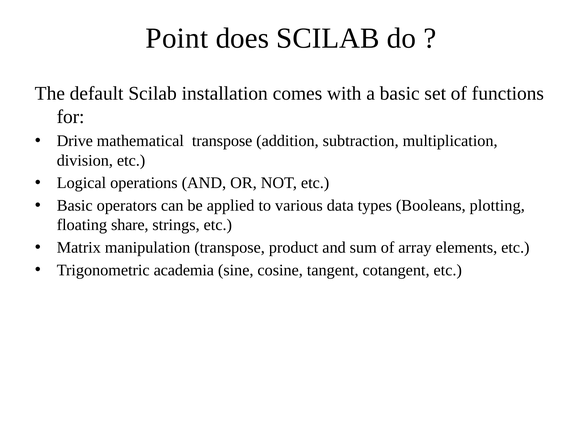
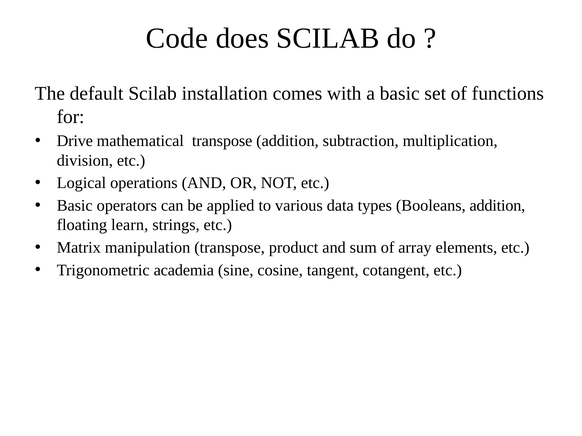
Point: Point -> Code (177, 38)
Booleans plotting: plotting -> addition (497, 206)
share: share -> learn (130, 225)
